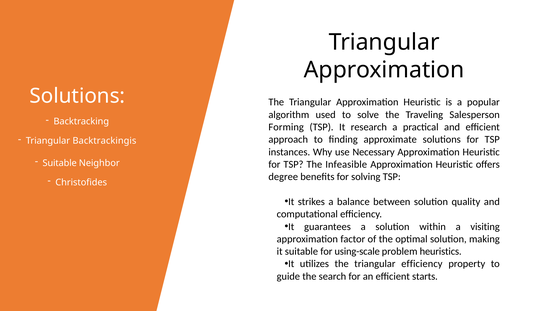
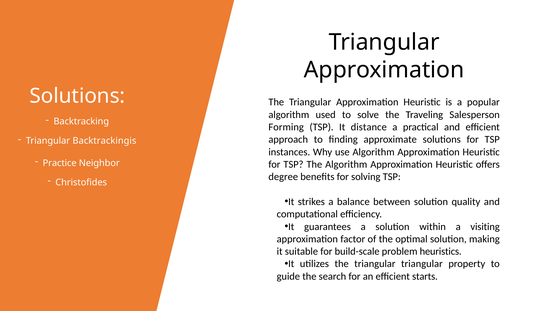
research: research -> distance (369, 127)
use Necessary: Necessary -> Algorithm (374, 152)
Suitable: Suitable -> Practice (60, 163)
The Infeasible: Infeasible -> Algorithm (346, 164)
using-scale: using-scale -> build-scale (357, 252)
triangular efficiency: efficiency -> triangular (422, 264)
